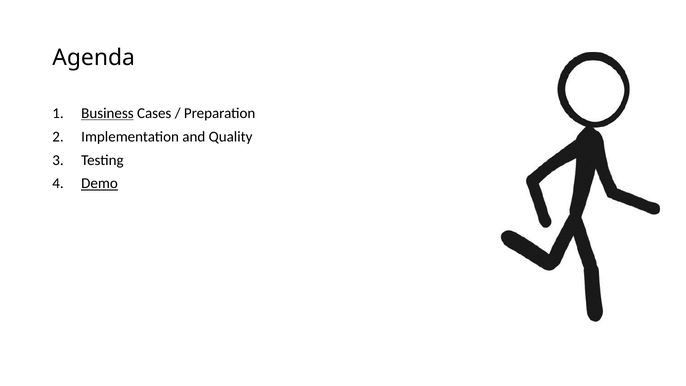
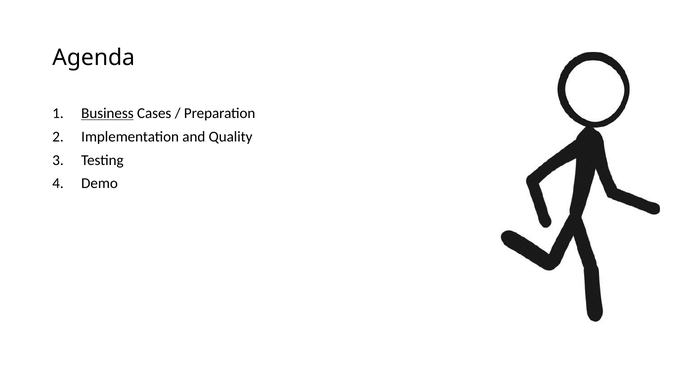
Demo underline: present -> none (100, 183)
